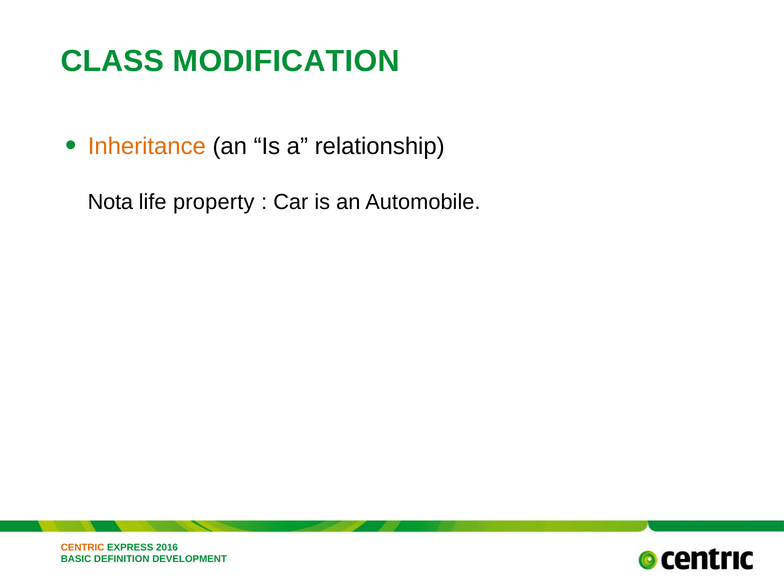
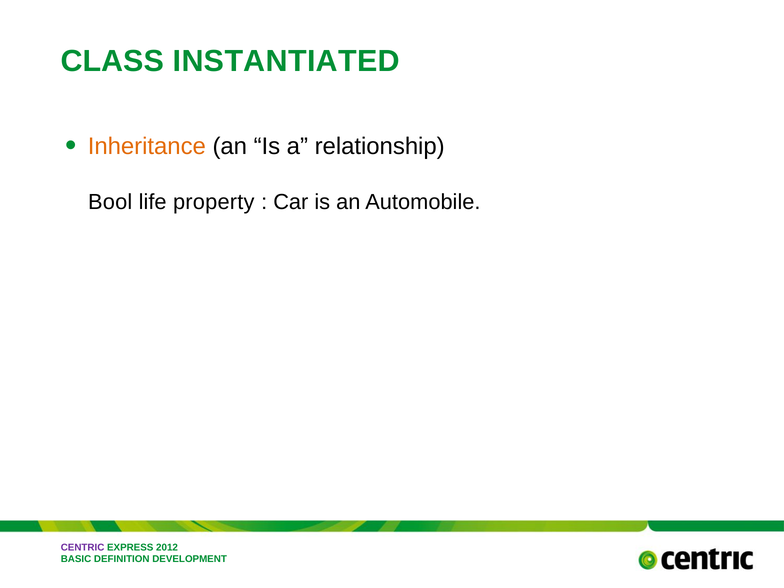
MODIFICATION: MODIFICATION -> INSTANTIATED (286, 61)
Nota: Nota -> Bool (110, 202)
CENTRIC colour: orange -> purple (83, 547)
2016: 2016 -> 2012 (167, 547)
